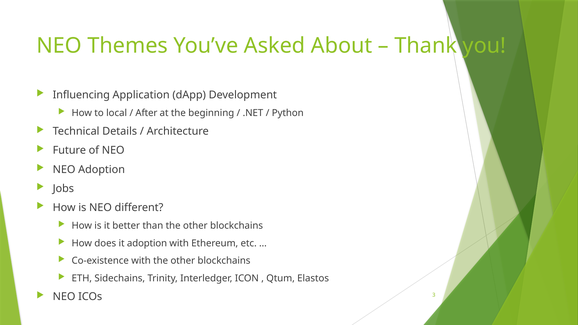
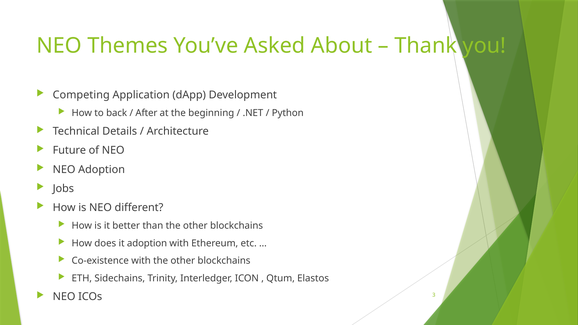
Influencing: Influencing -> Competing (81, 95)
local: local -> back (117, 113)
